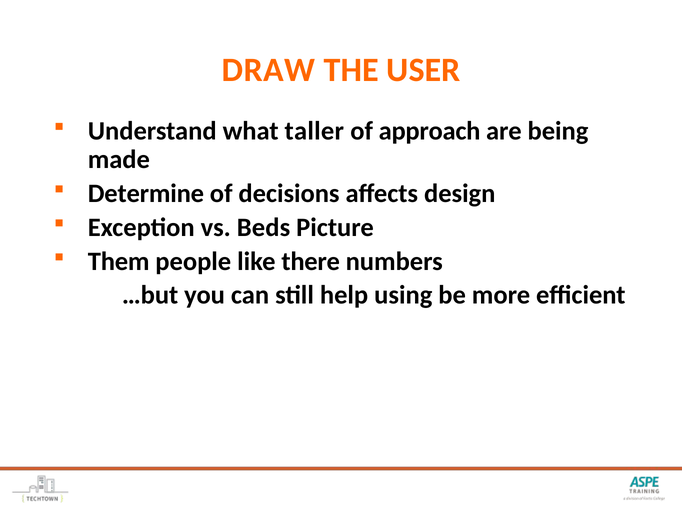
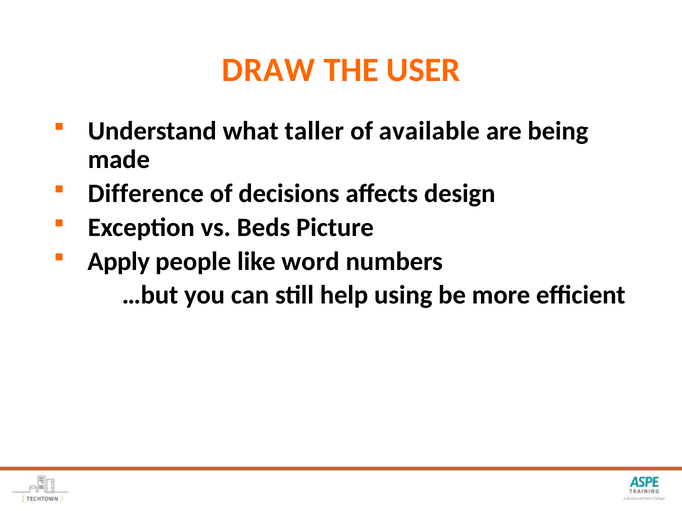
approach: approach -> available (429, 131)
Determine: Determine -> Difference (146, 194)
Them: Them -> Apply (119, 262)
there: there -> word (310, 262)
